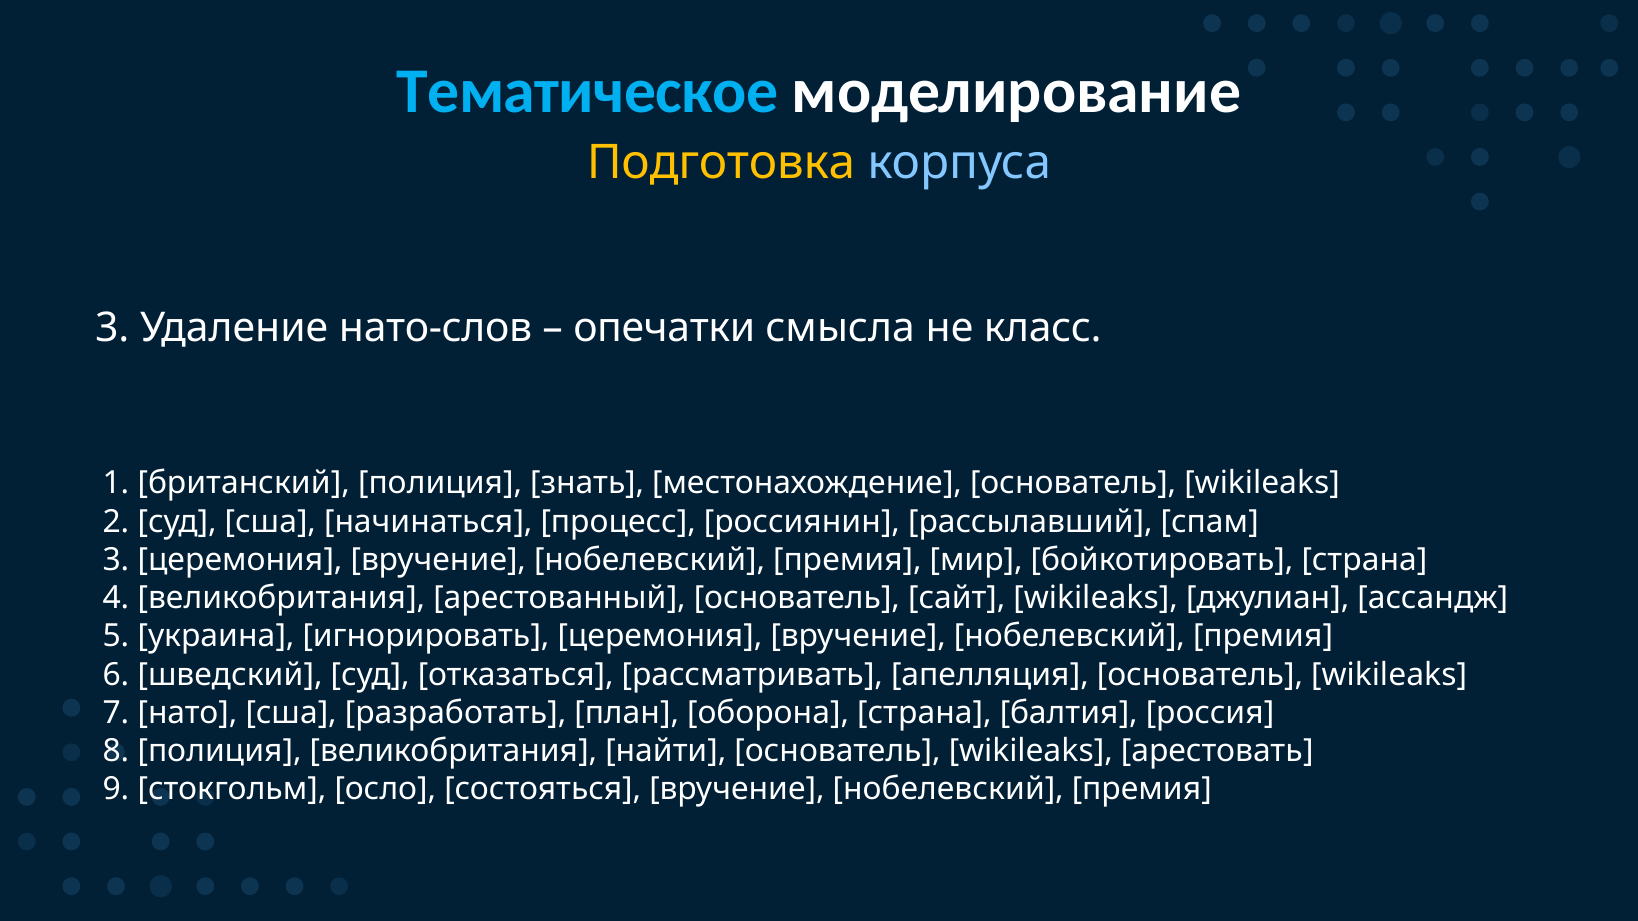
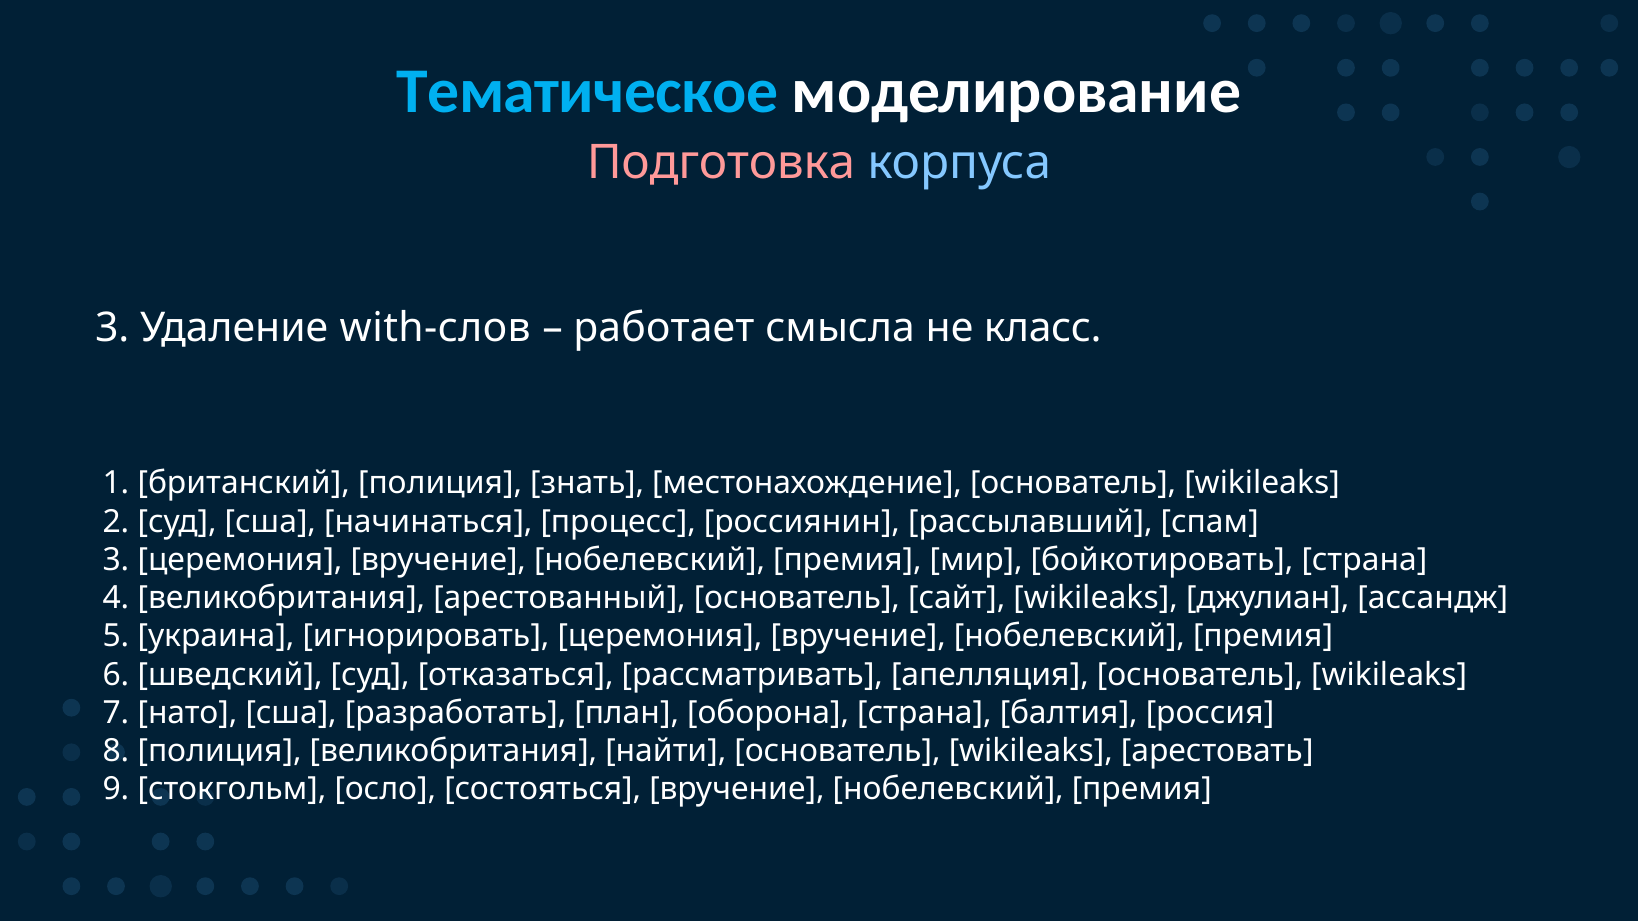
Подготовка colour: yellow -> pink (721, 163)
нато-слов: нато-слов -> with-слов (435, 328)
опечатки: опечатки -> работает (664, 328)
